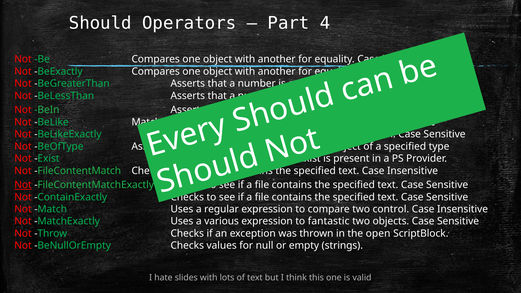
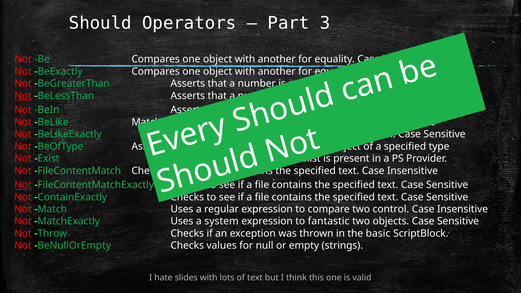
4: 4 -> 3 (325, 23)
Not underline: none -> present (23, 96)
various: various -> system (221, 221)
open: open -> basic (378, 234)
